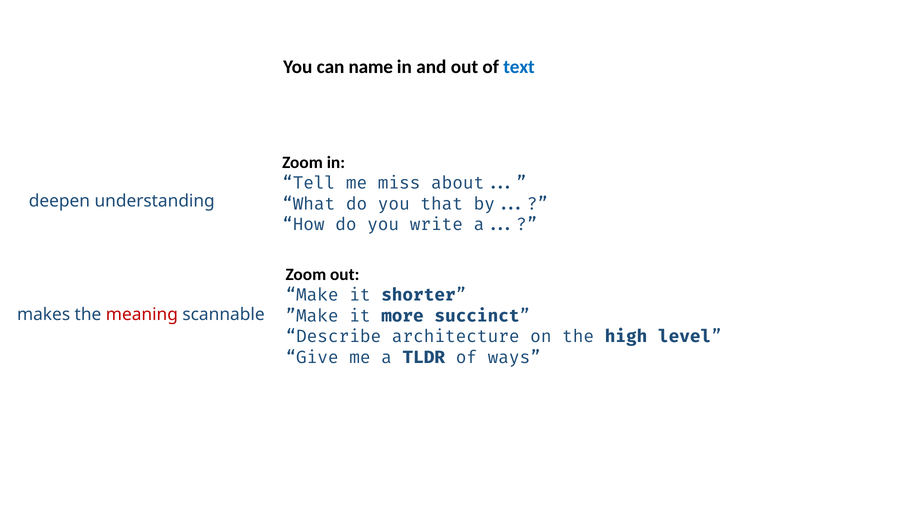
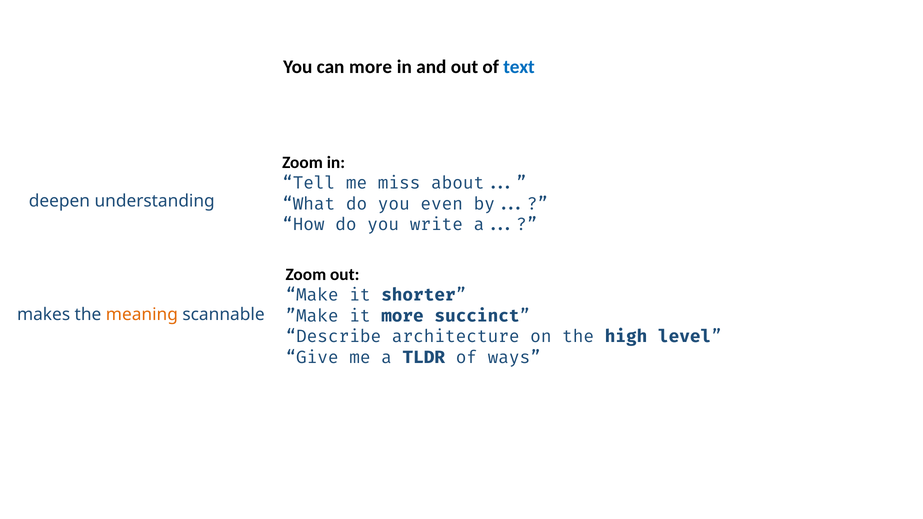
can name: name -> more (371, 67)
that: that -> even (442, 204)
meaning colour: red -> orange (142, 315)
